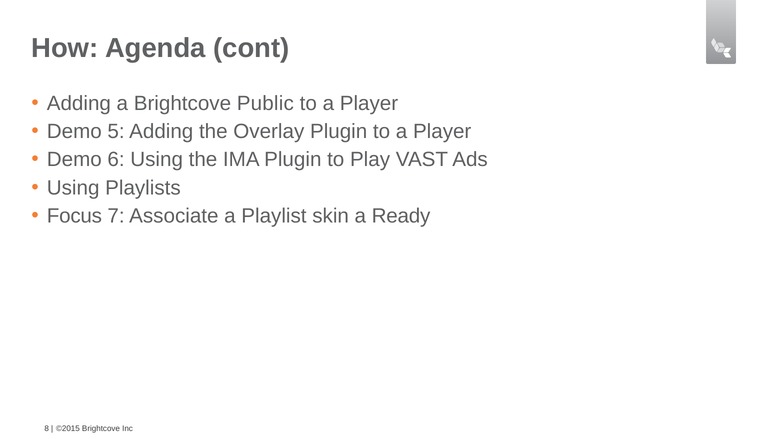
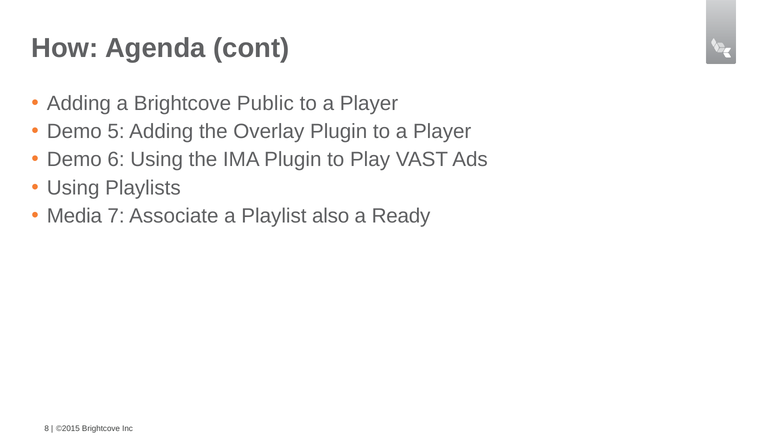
Focus: Focus -> Media (74, 216)
skin: skin -> also (331, 216)
